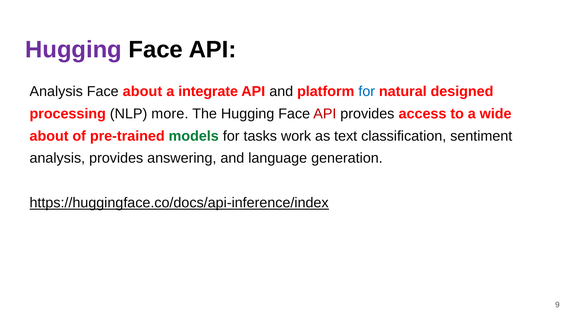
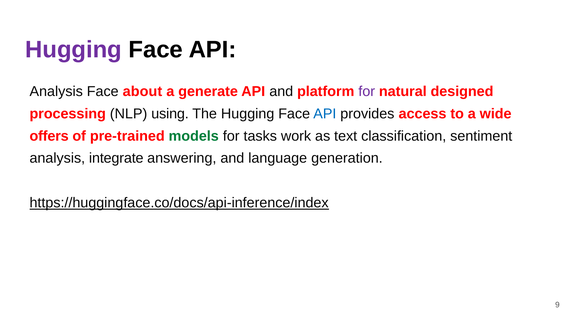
integrate: integrate -> generate (208, 91)
for colour: blue -> purple (367, 91)
more: more -> using (170, 114)
API colour: red -> blue (325, 114)
about: about -> offers (49, 136)
analysis provides: provides -> integrate (116, 158)
